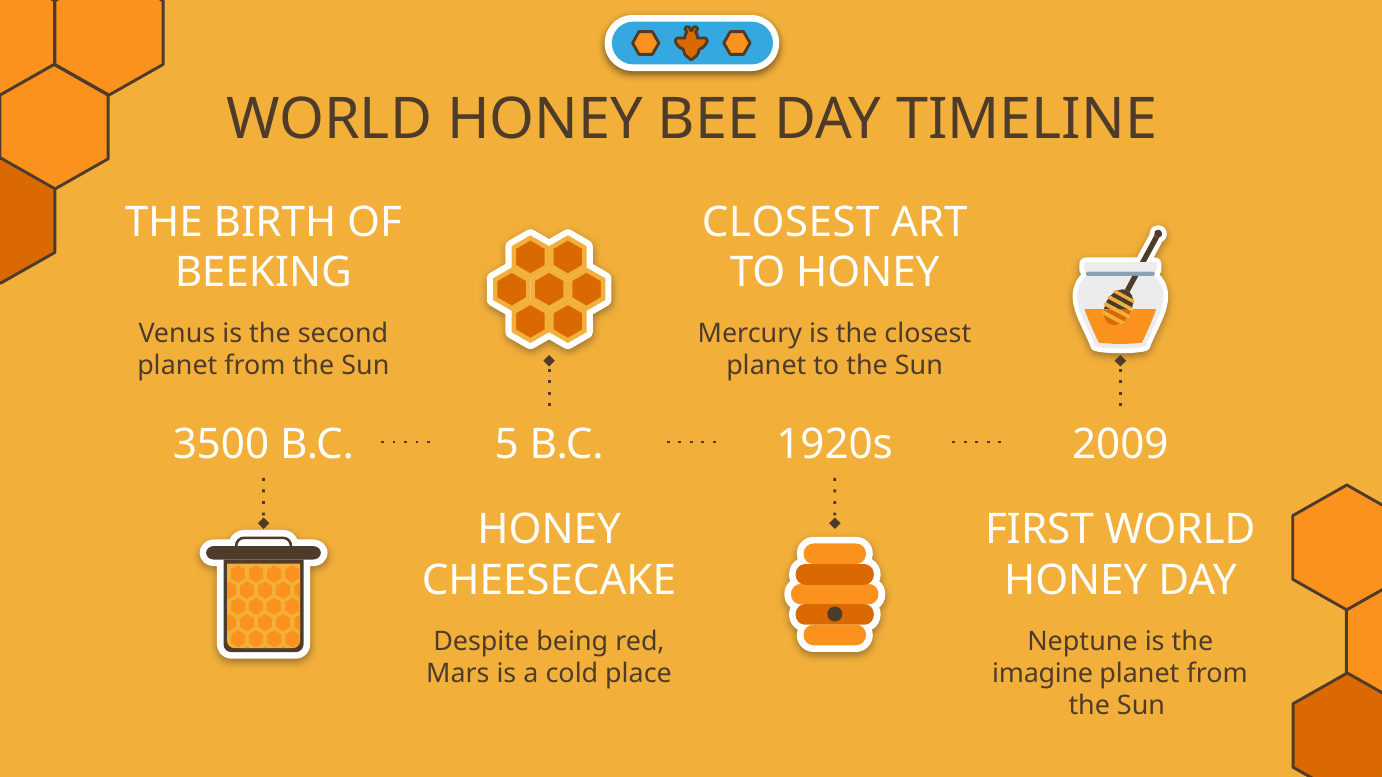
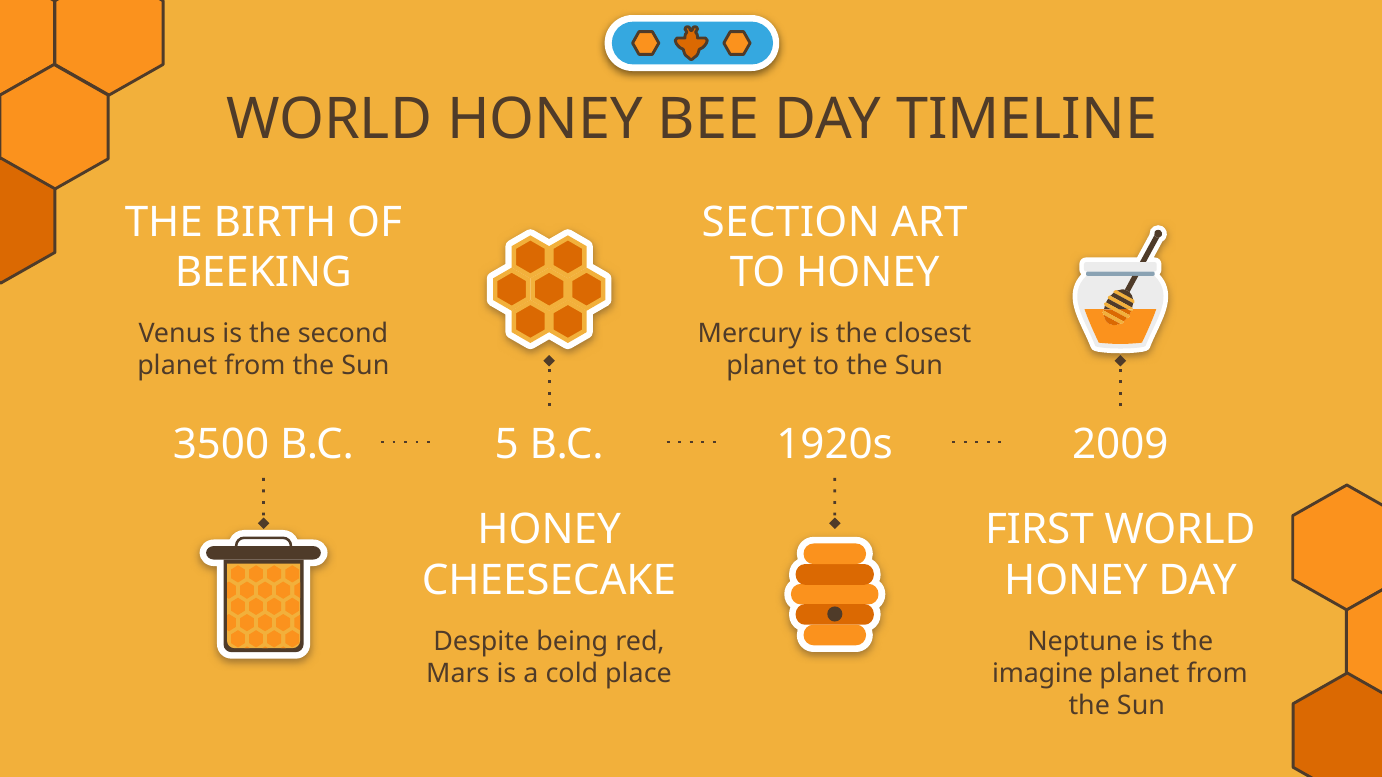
CLOSEST: CLOSEST -> SECTION (791, 222)
